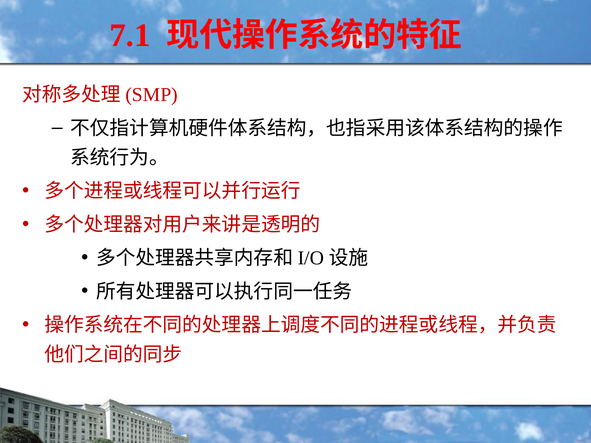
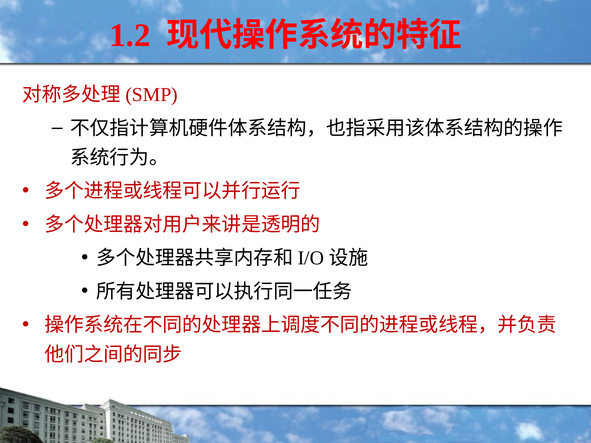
7.1: 7.1 -> 1.2 (130, 35)
